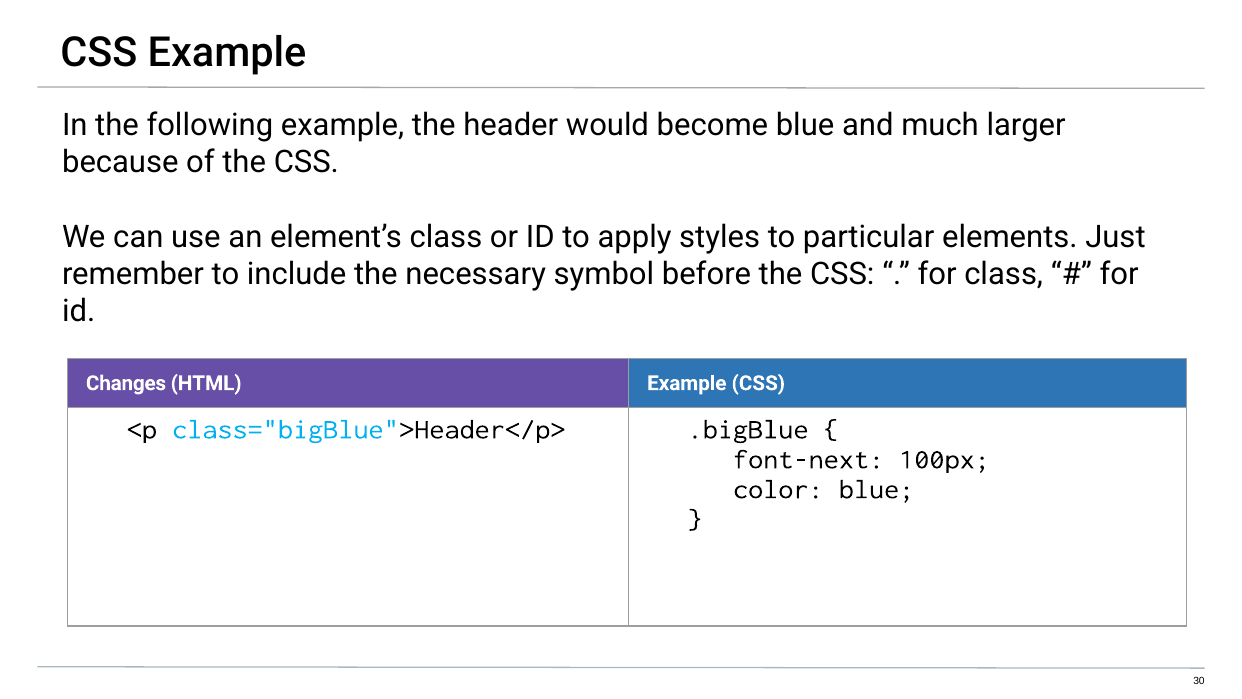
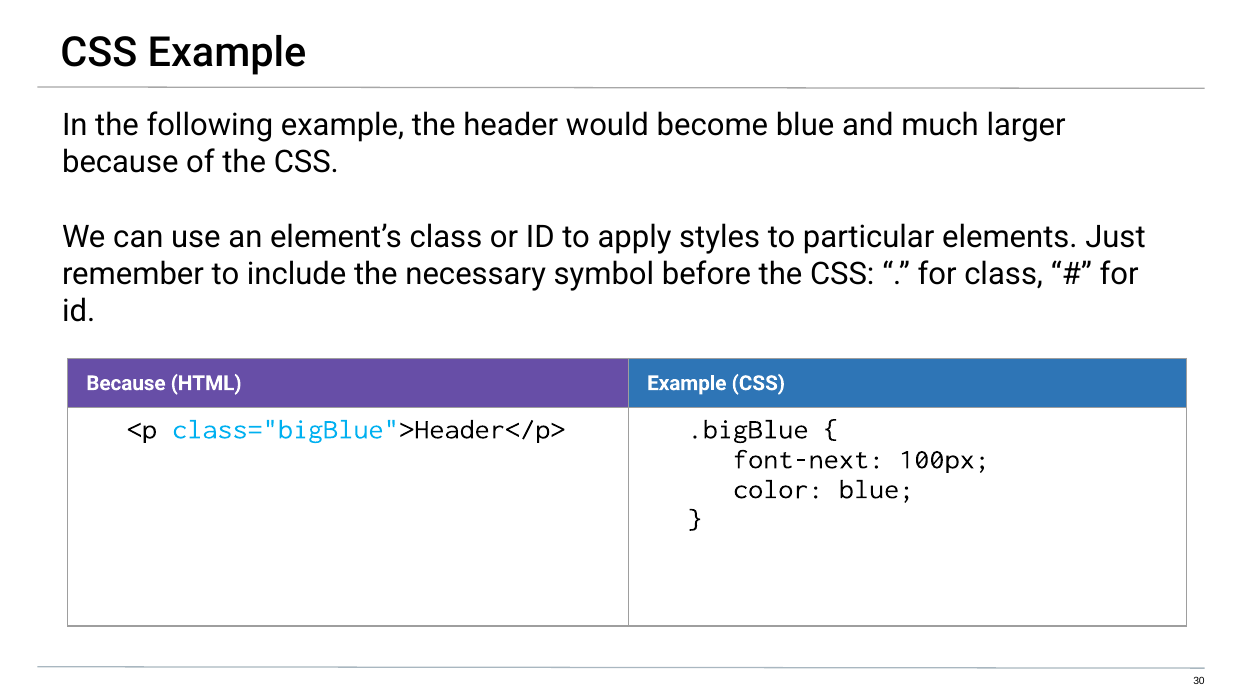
Changes: Changes -> Because (126, 383)
